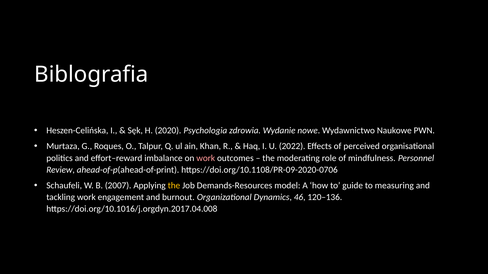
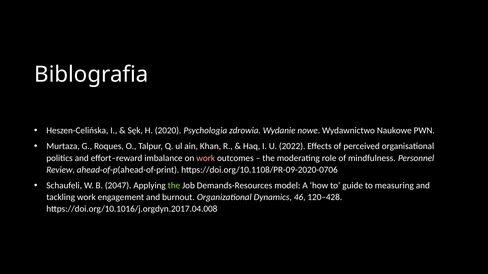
2007: 2007 -> 2047 (118, 186)
the colour: yellow -> light green (174, 186)
120–136: 120–136 -> 120–428 (325, 198)
